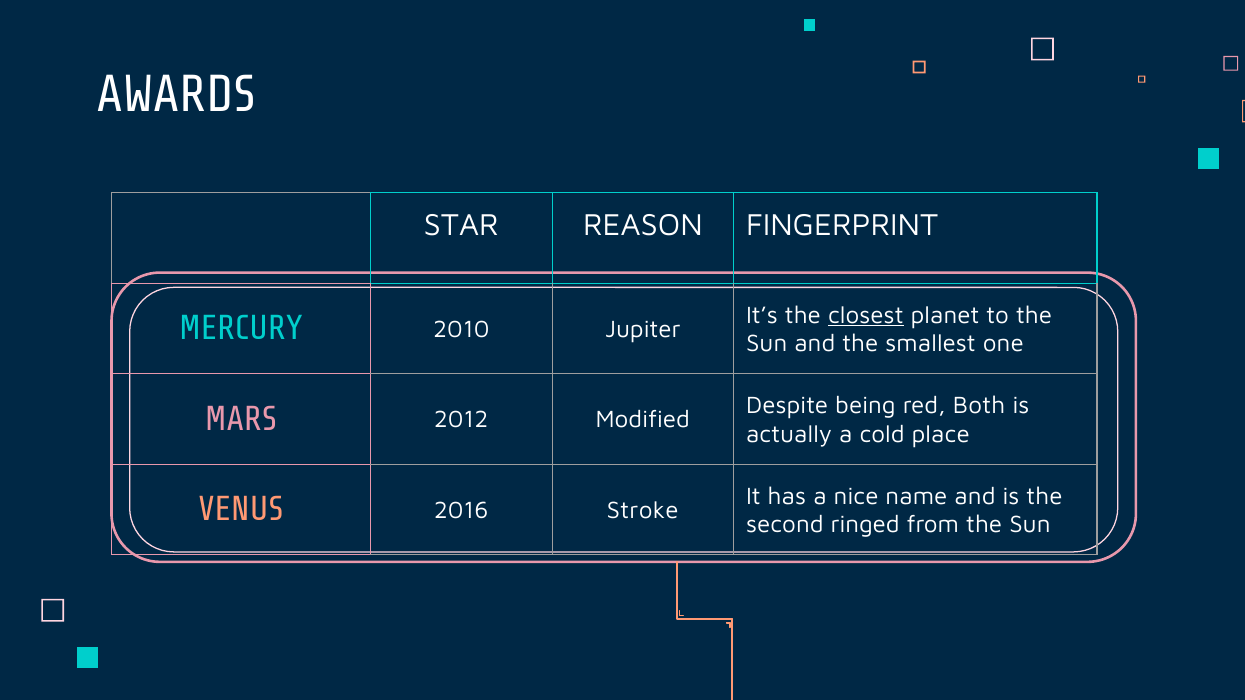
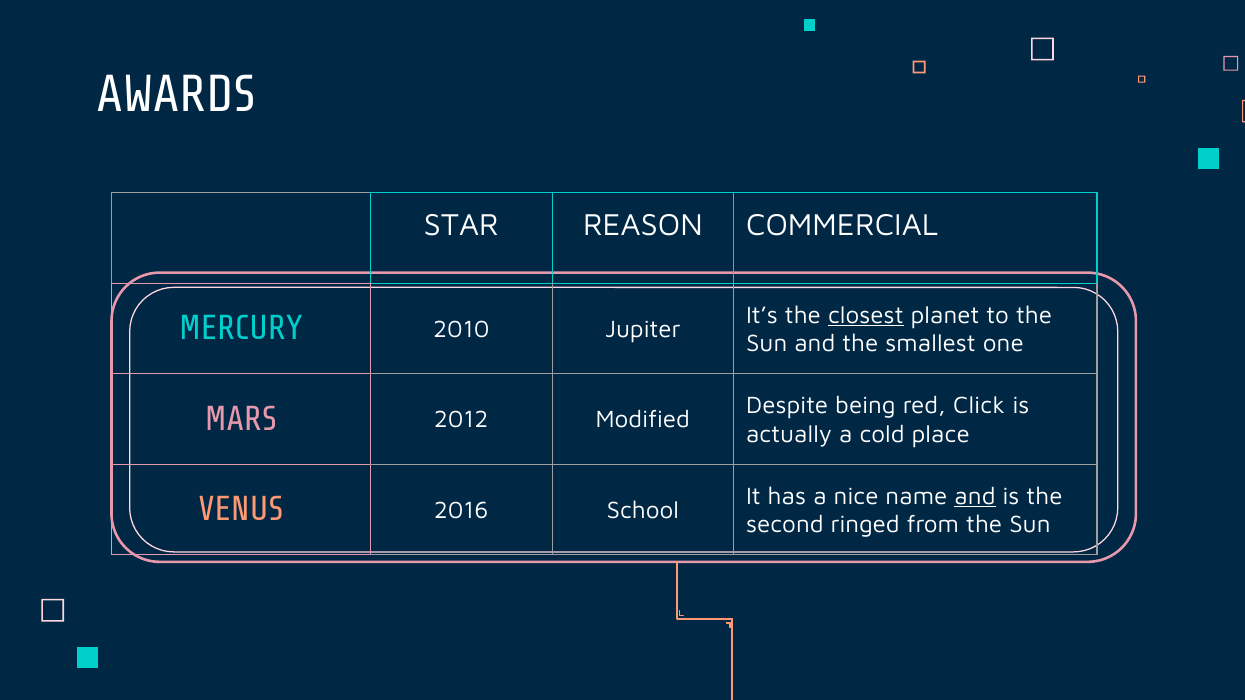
FINGERPRINT: FINGERPRINT -> COMMERCIAL (842, 225)
Both: Both -> Click (979, 406)
and underline: none -> present (975, 496)
Stroke: Stroke -> School (643, 511)
